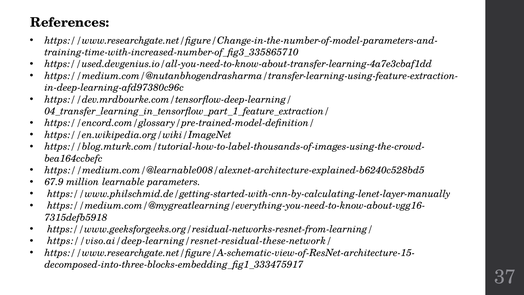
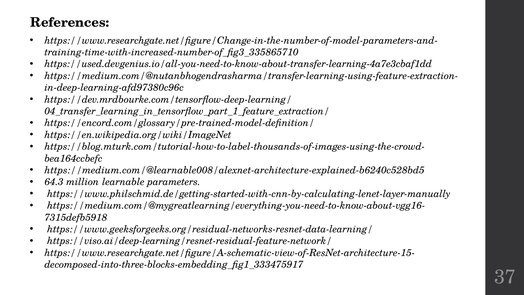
67.9: 67.9 -> 64.3 (54, 182)
https://www.geeksforgeeks.org/residual-networks-resnet-from-learning/: https://www.geeksforgeeks.org/residual-networks-resnet-from-learning/ -> https://www.geeksforgeeks.org/residual-networks-resnet-data-learning/ (210, 229)
https://viso.ai/deep-learning/resnet-residual-these-network/: https://viso.ai/deep-learning/resnet-residual-these-network/ -> https://viso.ai/deep-learning/resnet-residual-feature-network/ (190, 241)
